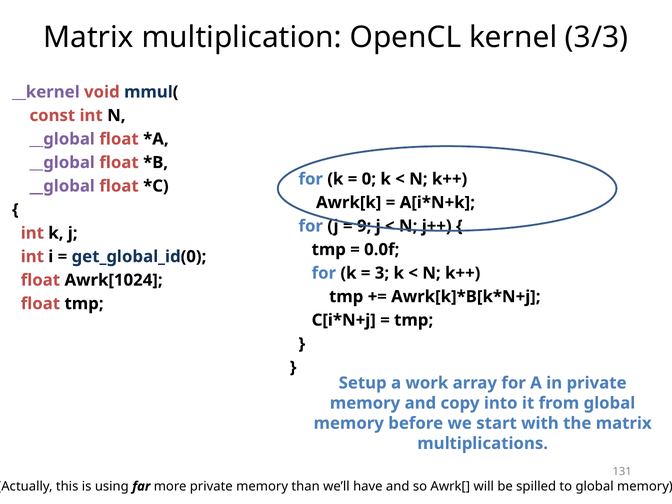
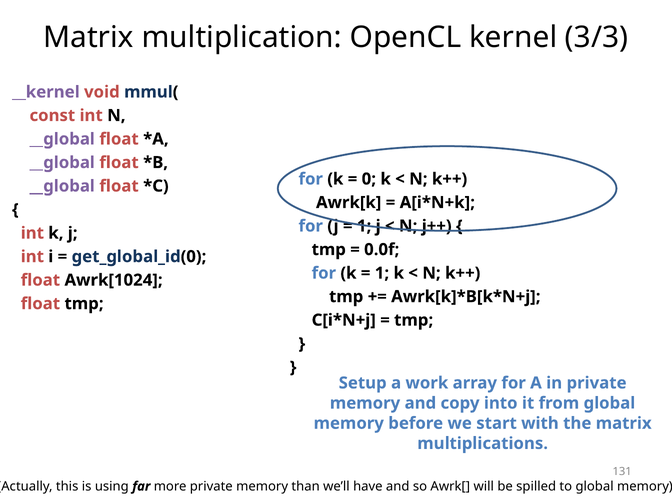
9: 9 -> 1 (364, 226)
3: 3 -> 1 (382, 273)
